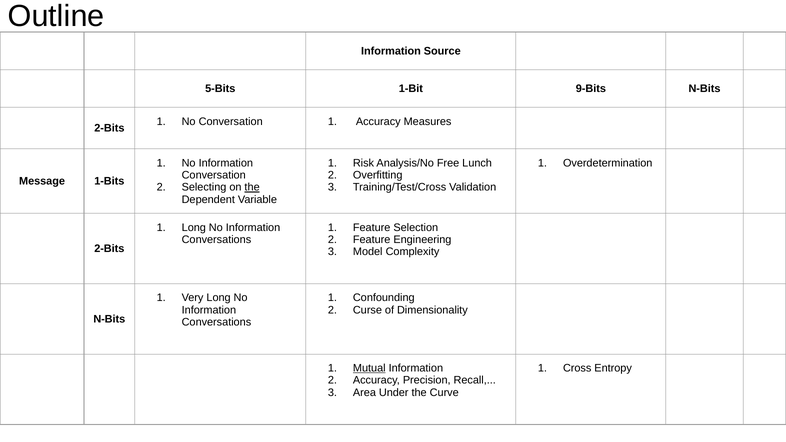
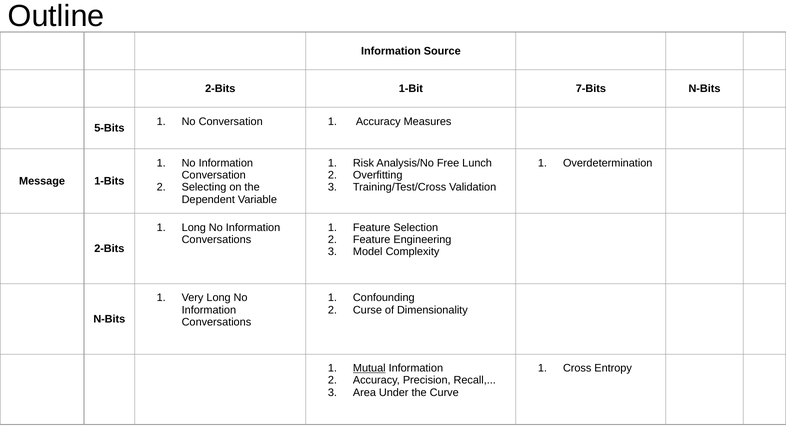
5-Bits: 5-Bits -> 2-Bits (220, 89)
9-Bits: 9-Bits -> 7-Bits (591, 89)
2-Bits: 2-Bits -> 5-Bits (109, 128)
the underline: present -> none (252, 187)
